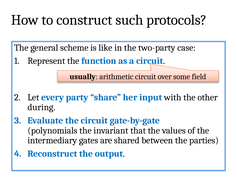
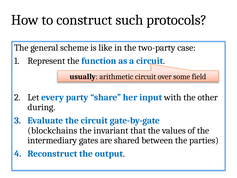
polynomials: polynomials -> blockchains (52, 130)
